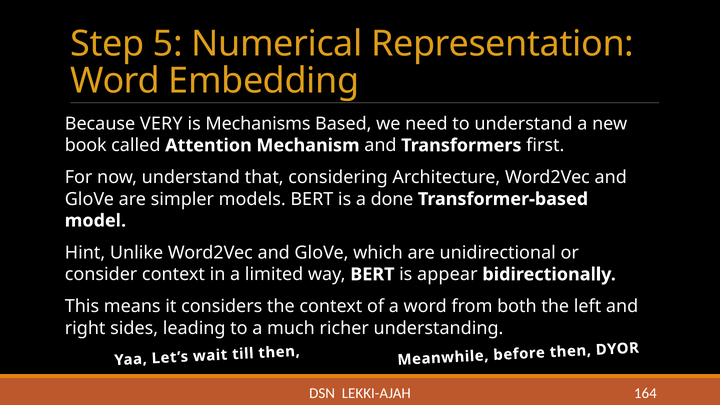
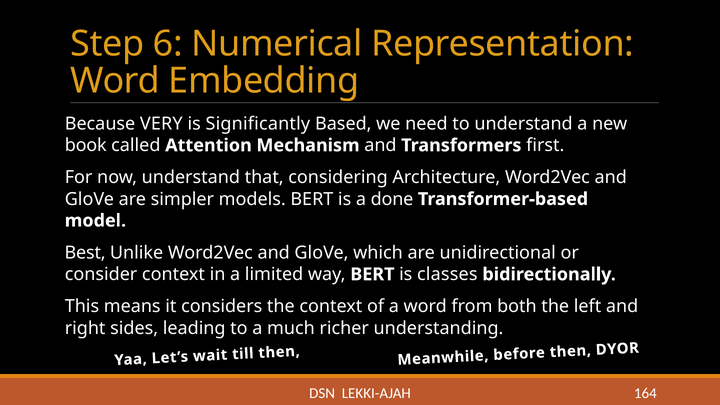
5: 5 -> 6 (168, 44)
Mechanisms: Mechanisms -> Significantly (258, 124)
Hint: Hint -> Best (85, 253)
appear: appear -> classes (447, 274)
